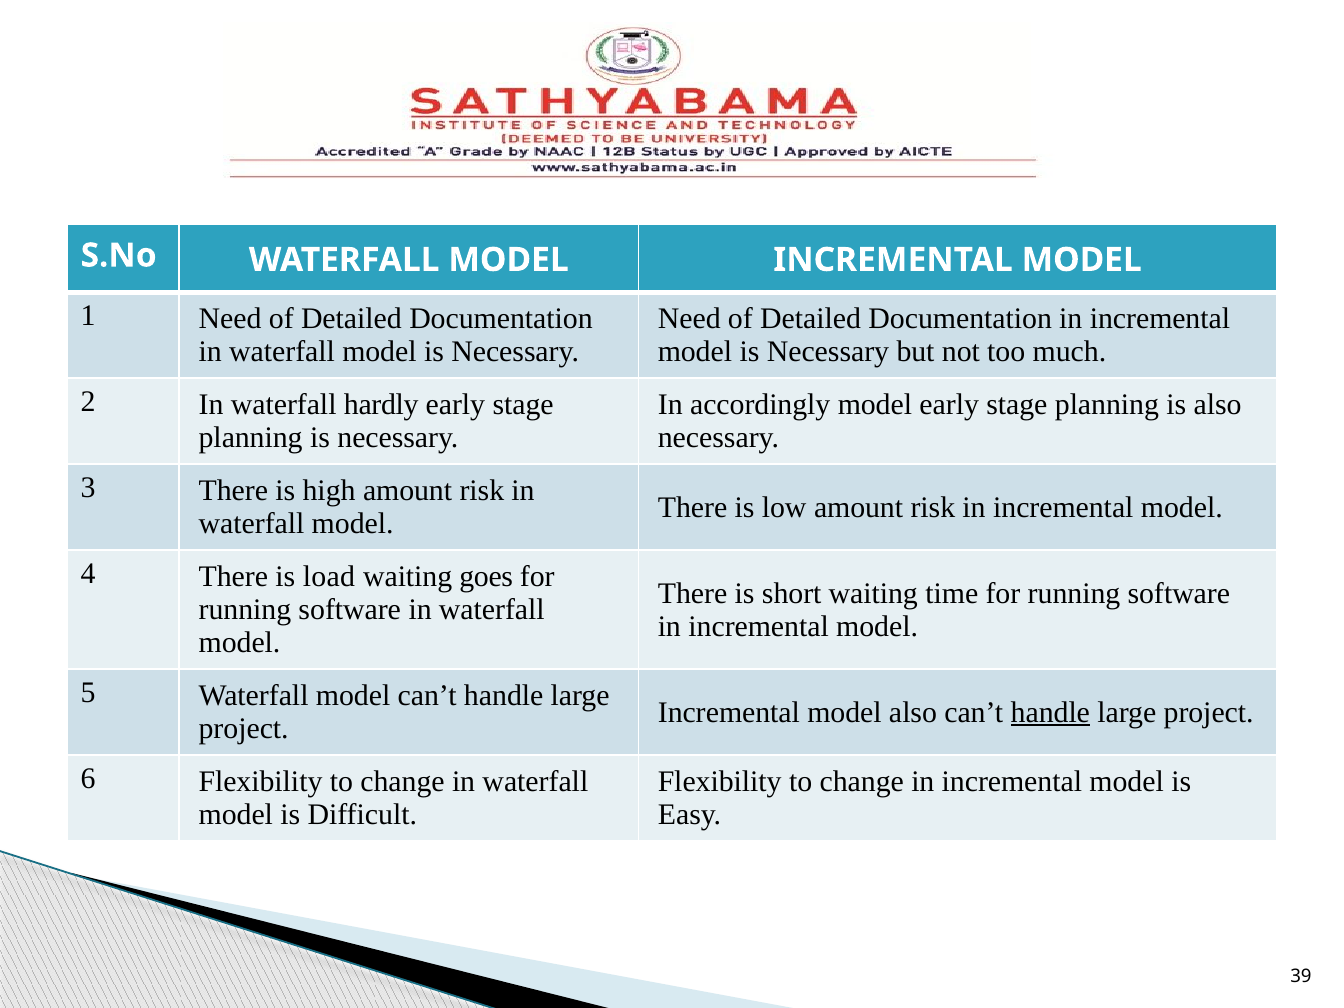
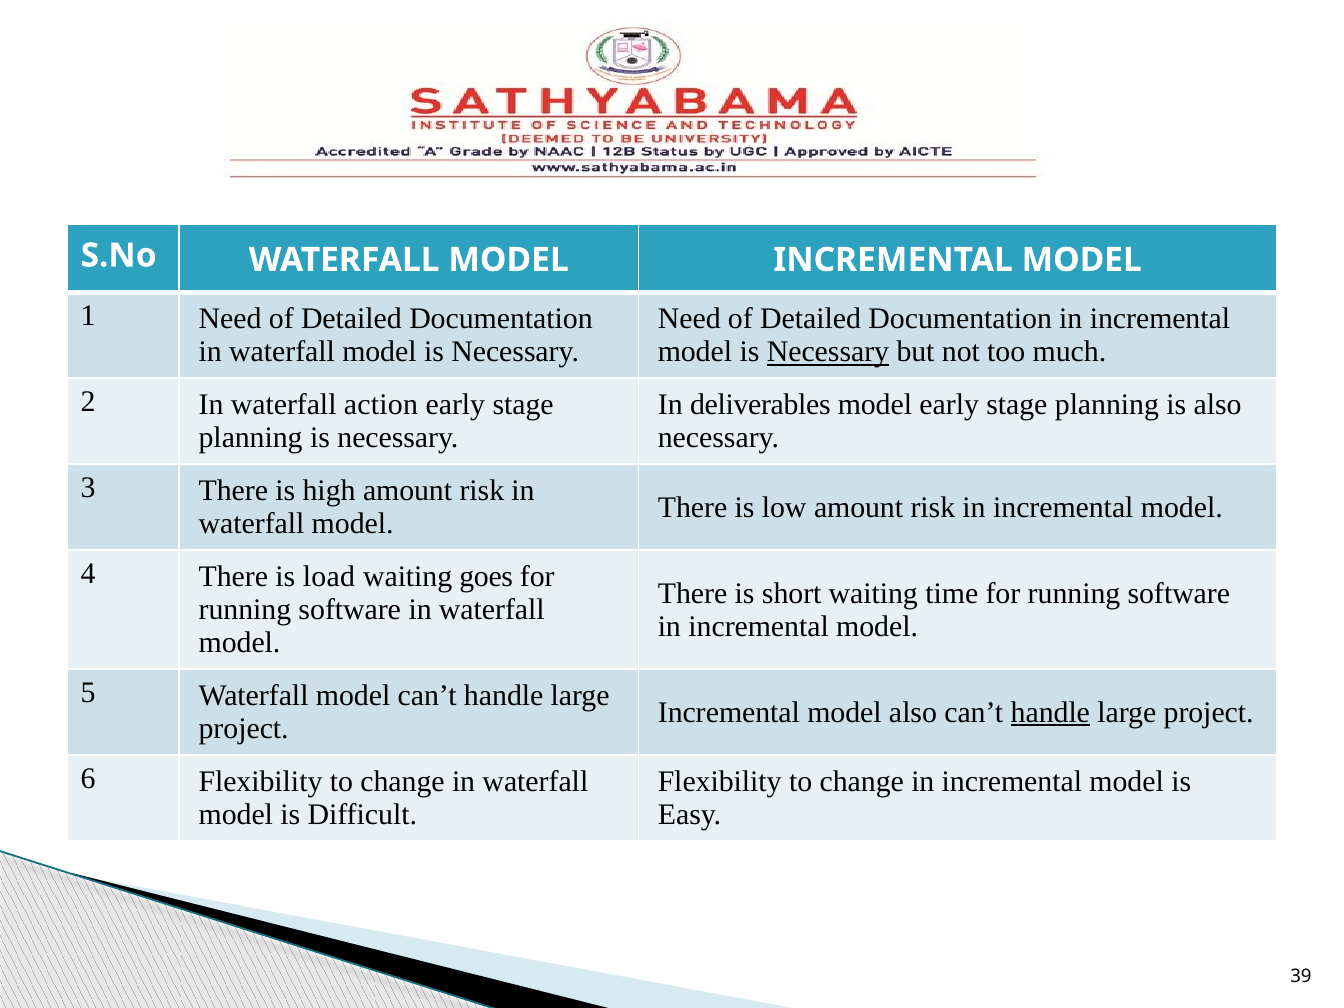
Necessary underline: none -> present (828, 352)
hardly: hardly -> action (381, 405)
accordingly: accordingly -> deliverables (760, 405)
